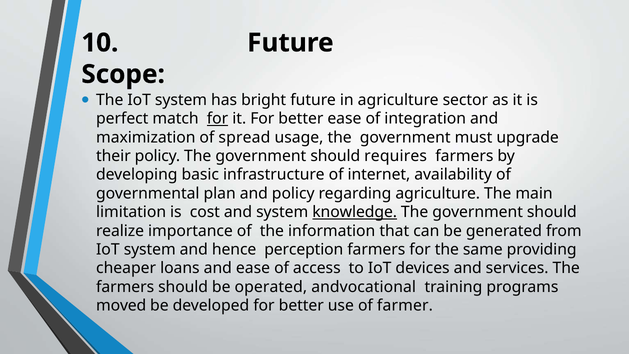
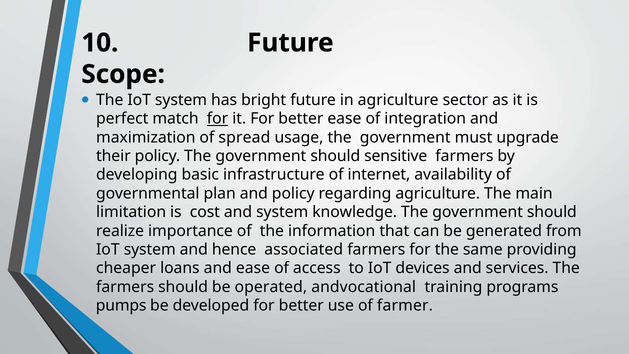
requires: requires -> sensitive (396, 156)
knowledge underline: present -> none (355, 212)
perception: perception -> associated (304, 249)
moved: moved -> pumps (121, 305)
